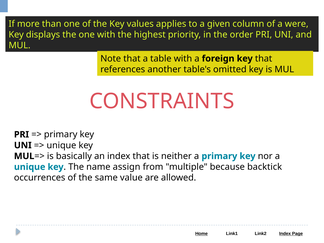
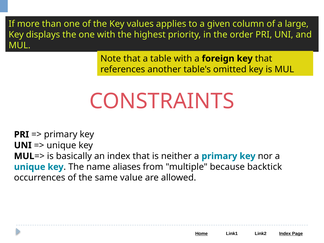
were: were -> large (297, 24)
assign: assign -> aliases (127, 167)
